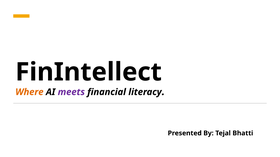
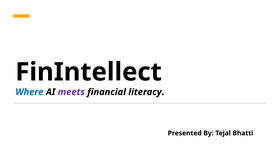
Where colour: orange -> blue (29, 92)
